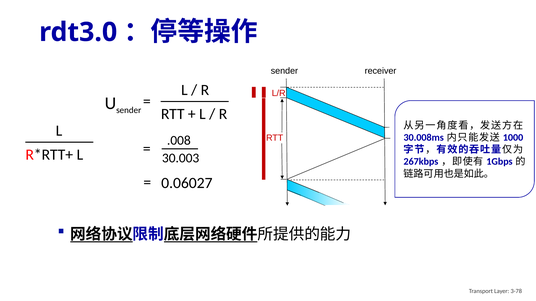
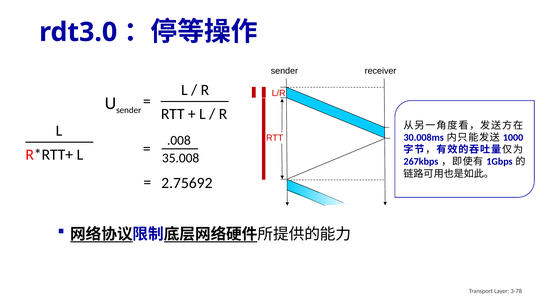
30.003: 30.003 -> 35.008 (181, 158)
0.06027: 0.06027 -> 2.75692 (187, 183)
